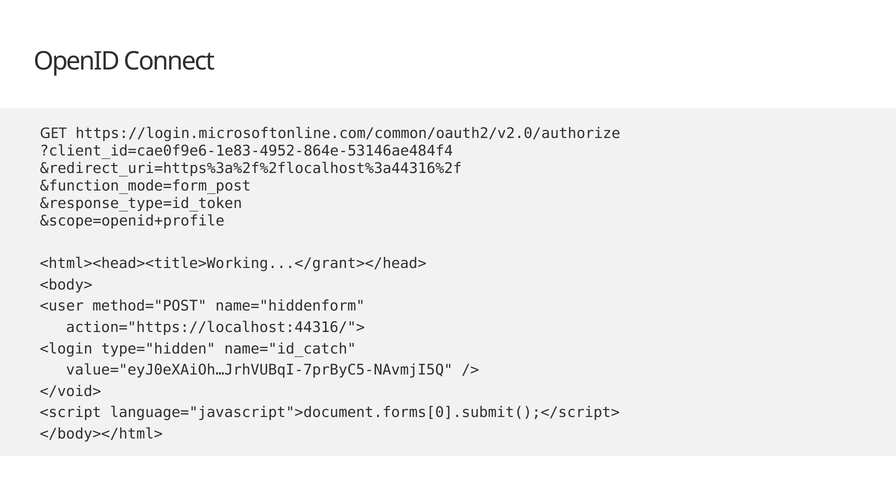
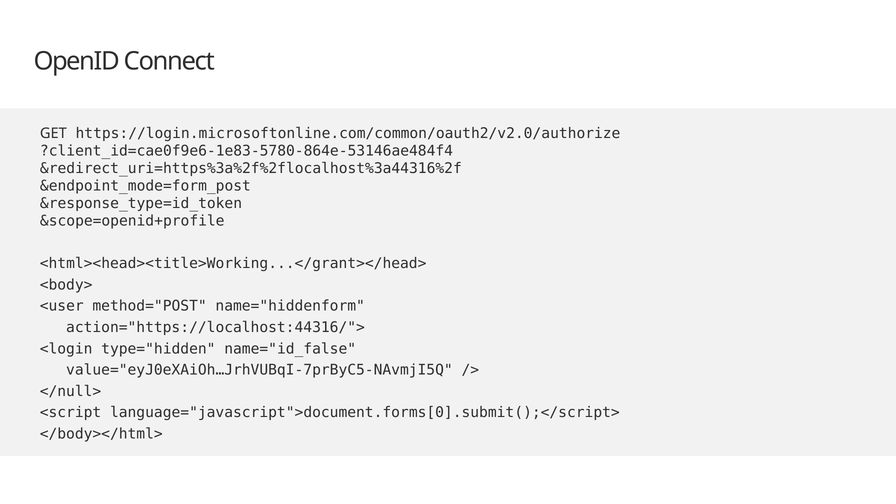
?client_id=cae0f9e6-1e83-4952-864e-53146ae484f4: ?client_id=cae0f9e6-1e83-4952-864e-53146ae484f4 -> ?client_id=cae0f9e6-1e83-5780-864e-53146ae484f4 (247, 151)
&function_mode=form_post: &function_mode=form_post -> &endpoint_mode=form_post (145, 186)
name="id_catch: name="id_catch -> name="id_false (290, 349)
</void>: </void> -> </null> (71, 391)
